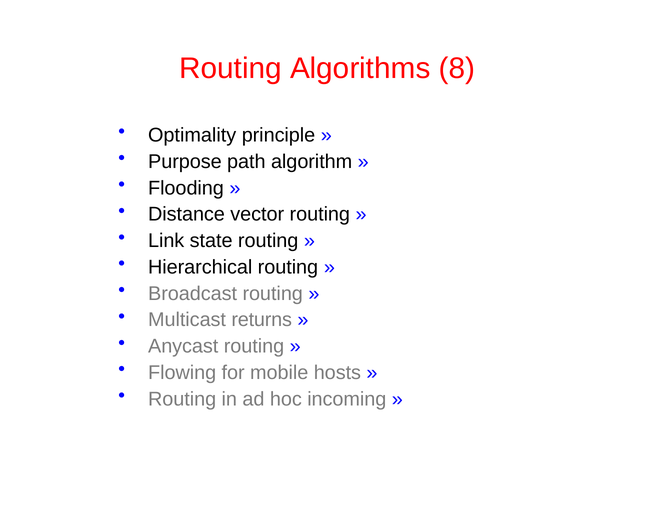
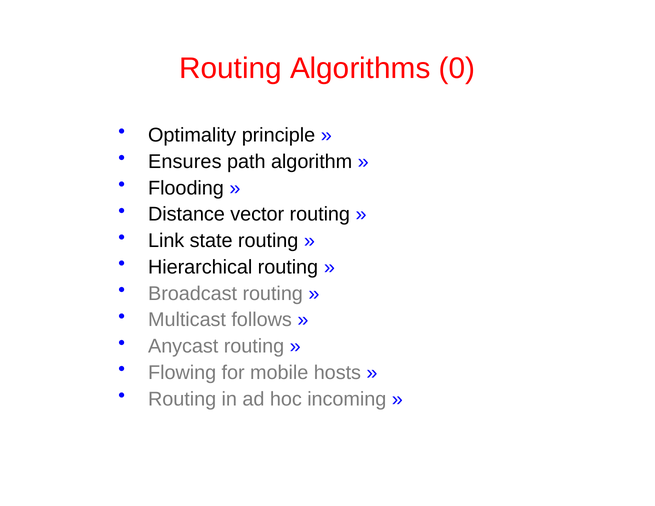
8: 8 -> 0 (457, 68)
Purpose: Purpose -> Ensures (185, 162)
returns: returns -> follows (262, 320)
